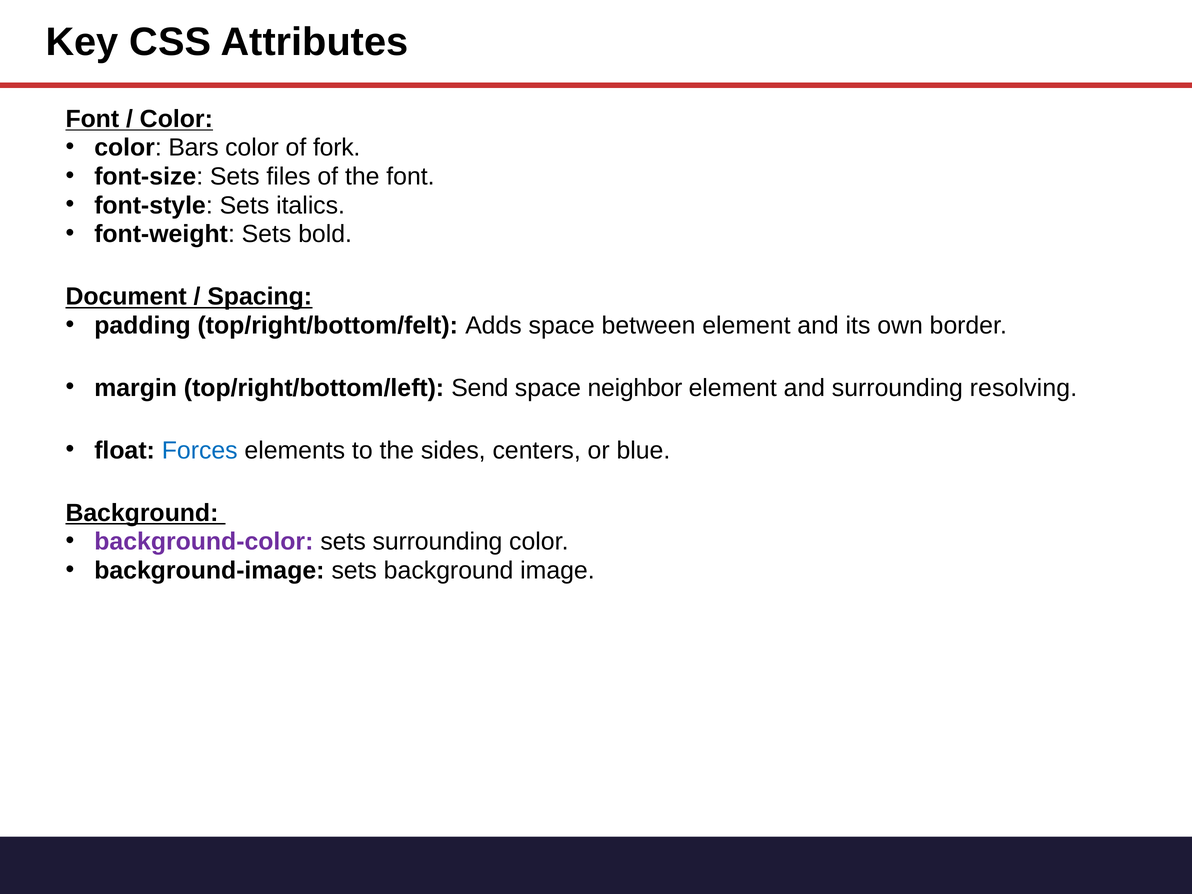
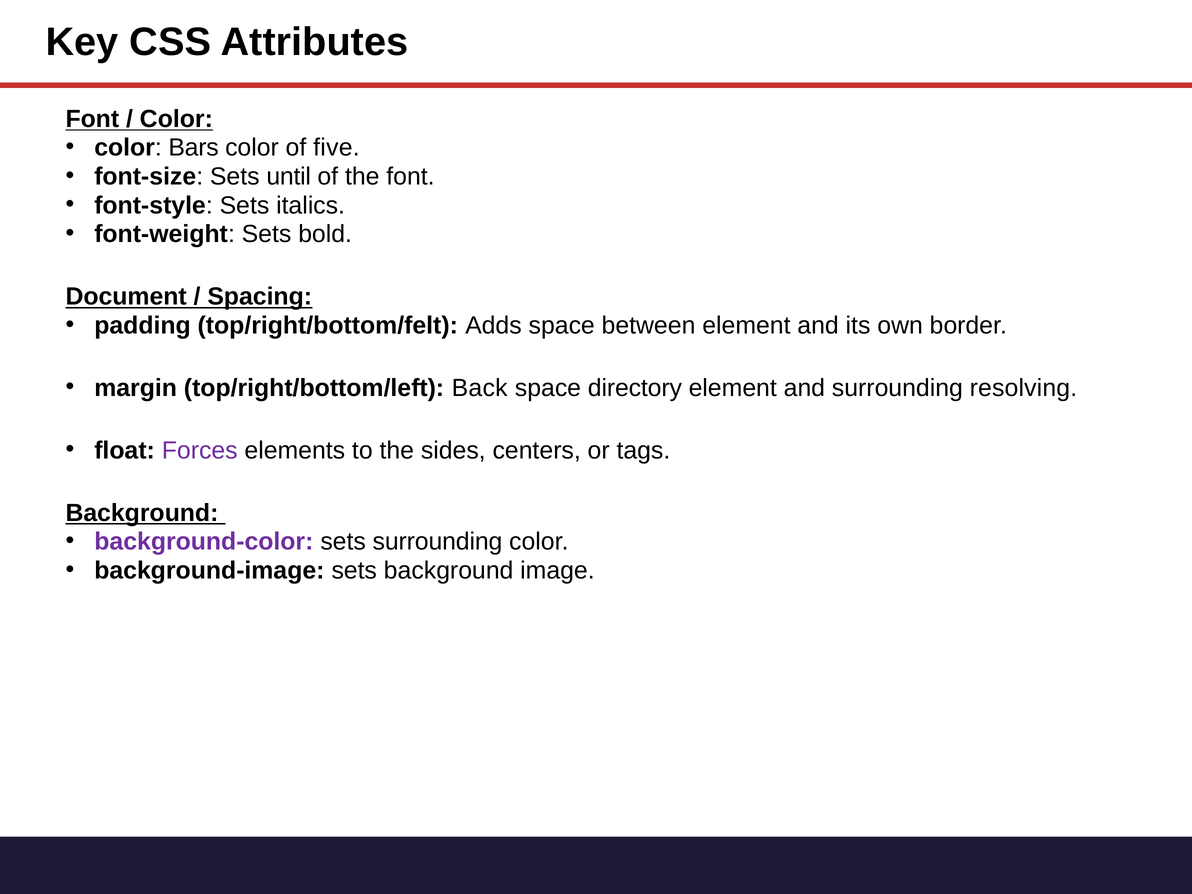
fork: fork -> five (336, 148)
files: files -> until (289, 177)
Send: Send -> Back (480, 388)
neighbor: neighbor -> directory (635, 388)
Forces colour: blue -> purple (200, 450)
blue: blue -> tags (643, 450)
